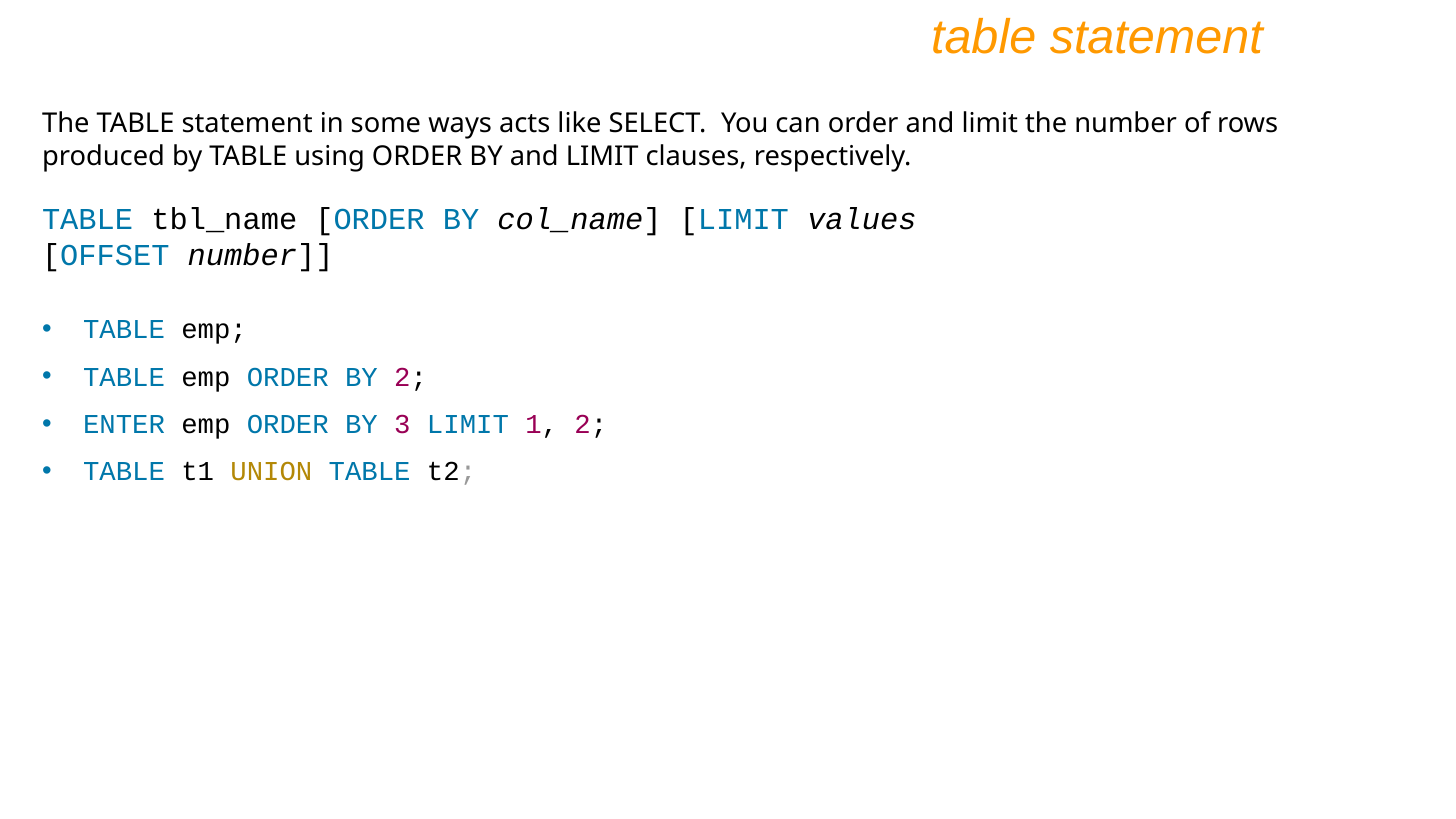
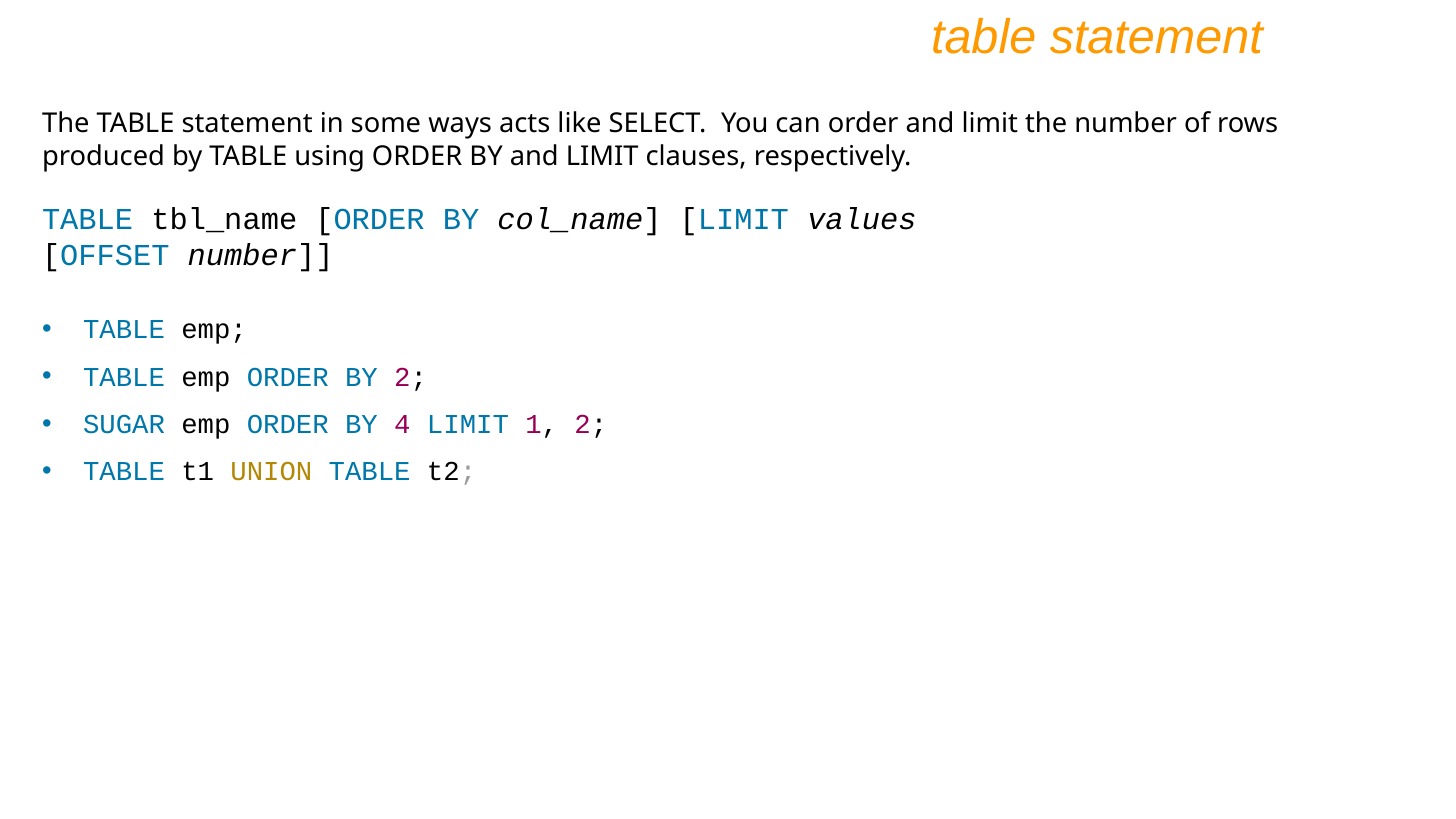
ENTER: ENTER -> SUGAR (124, 425)
3: 3 -> 4 (402, 425)
